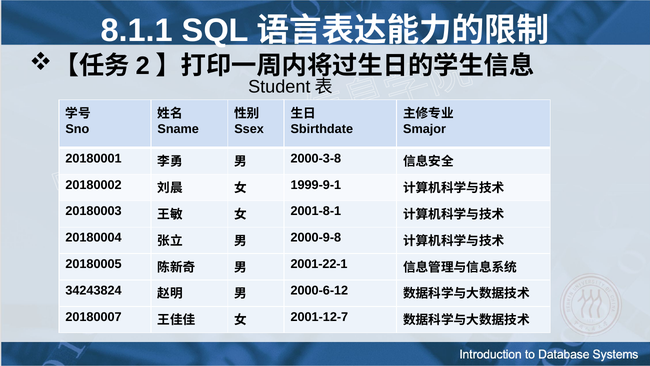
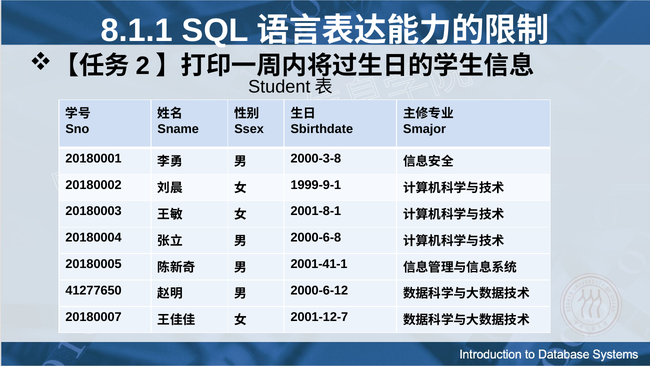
2000-9-8: 2000-9-8 -> 2000-6-8 (316, 237)
2001-22-1: 2001-22-1 -> 2001-41-1 (319, 264)
34243824: 34243824 -> 41277650 (94, 290)
